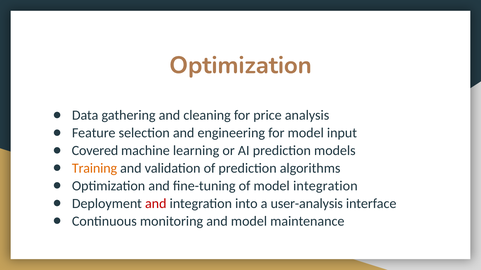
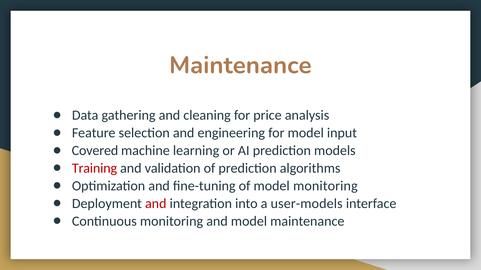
Optimization: Optimization -> Maintenance (240, 65)
Training colour: orange -> red (94, 169)
model integration: integration -> monitoring (325, 186)
user-analysis: user-analysis -> user-models (307, 204)
